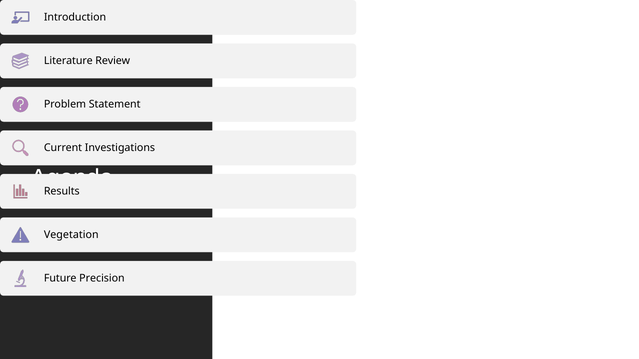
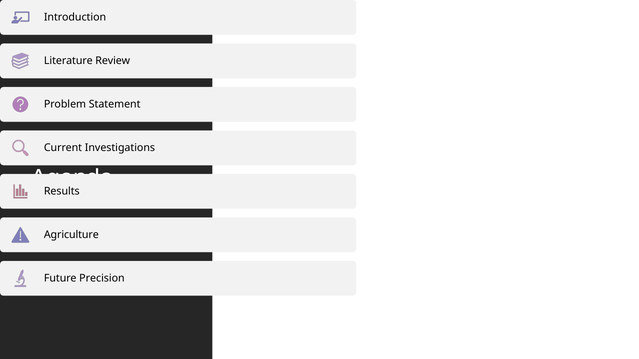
Vegetation: Vegetation -> Agriculture (71, 235)
